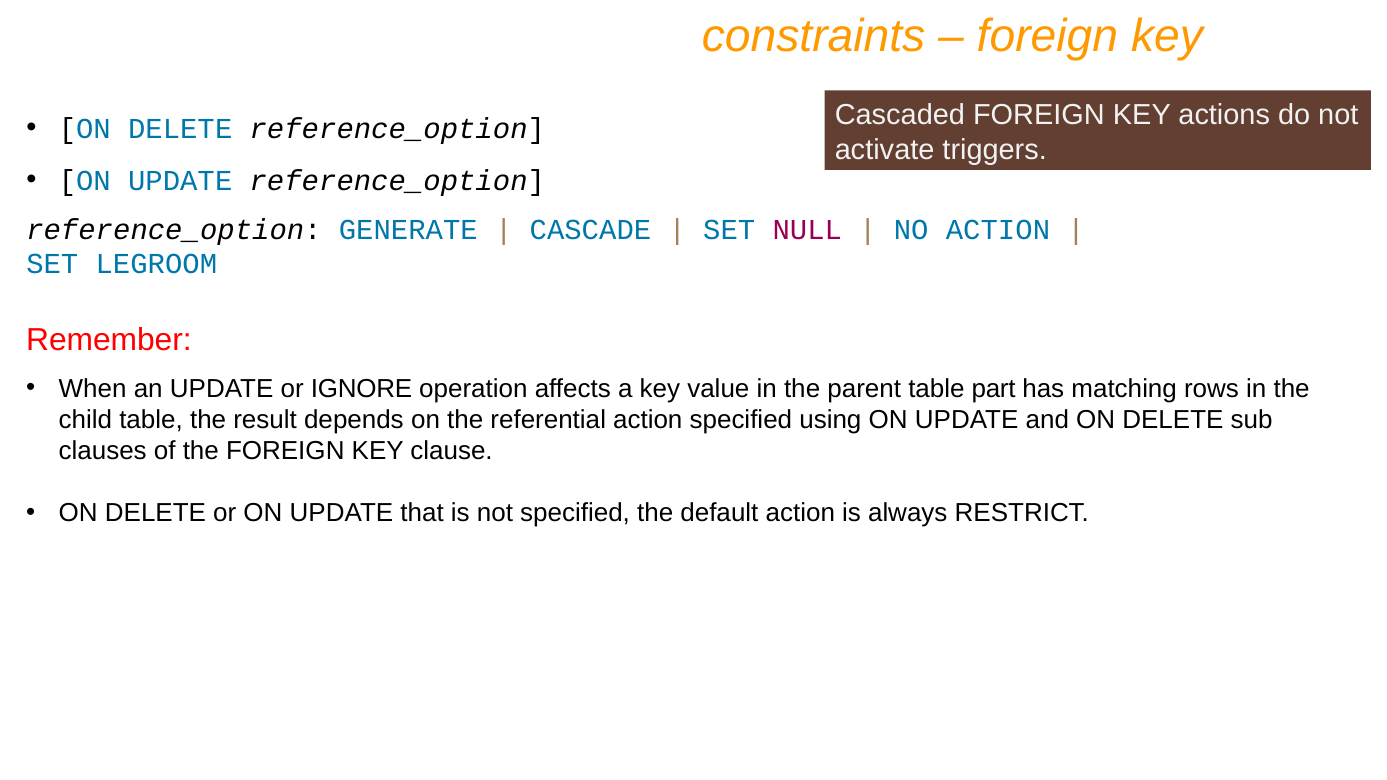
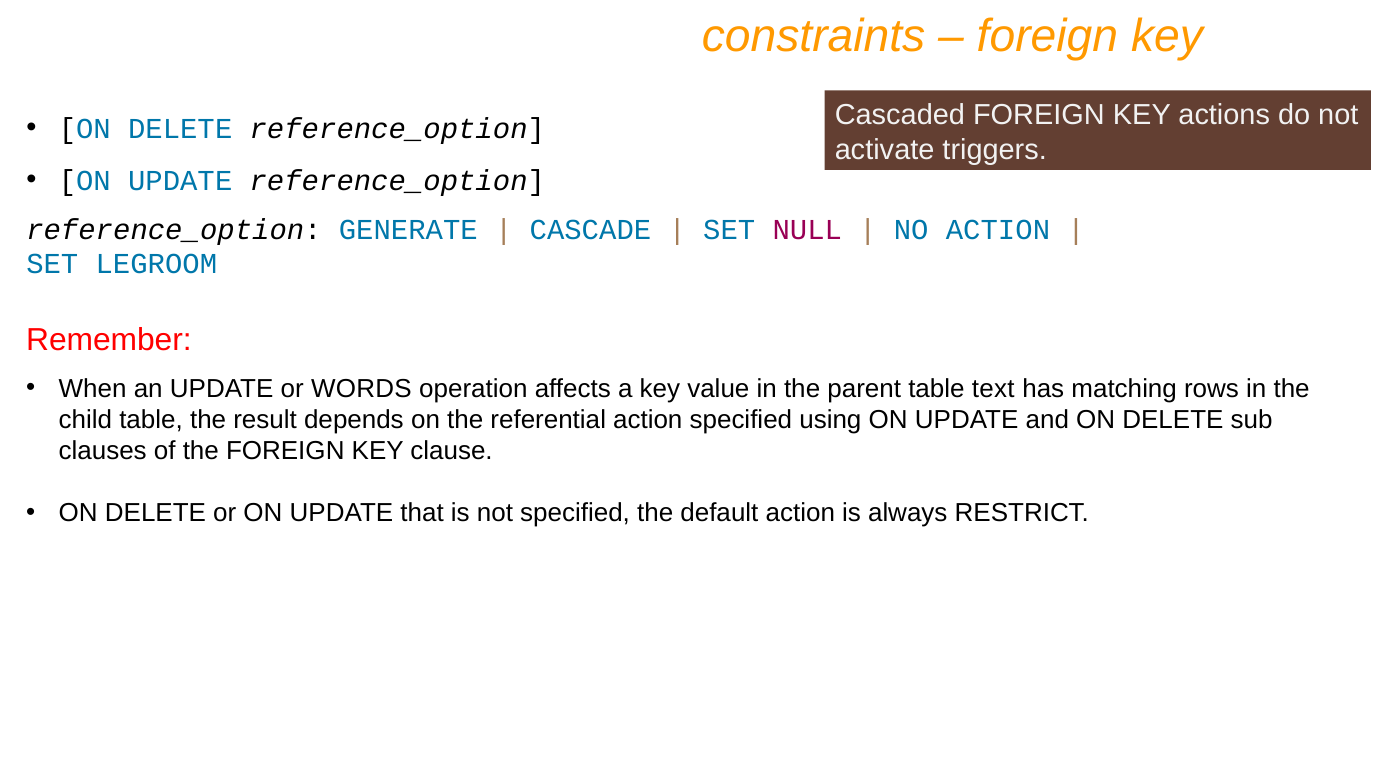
IGNORE: IGNORE -> WORDS (361, 389)
part: part -> text (993, 389)
